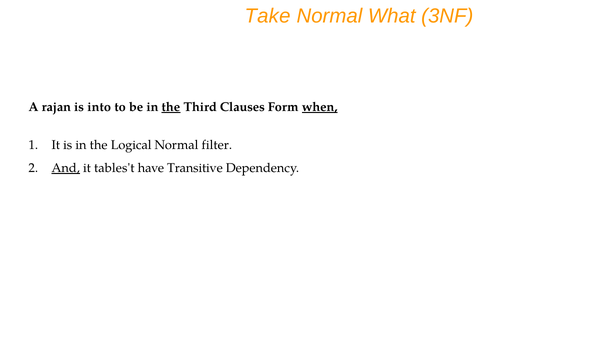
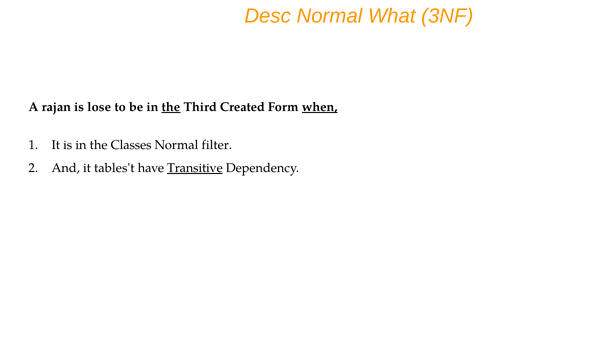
Take: Take -> Desc (268, 16)
into: into -> lose (99, 107)
Clauses: Clauses -> Created (242, 107)
Logical: Logical -> Classes (131, 145)
And underline: present -> none (66, 168)
Transitive underline: none -> present (195, 168)
